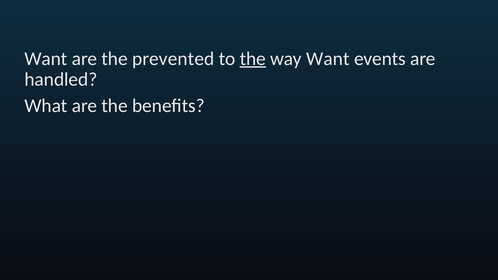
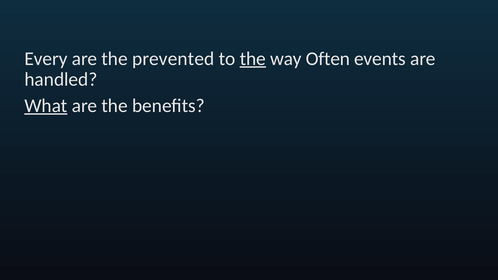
Want: Want -> Every (46, 59)
way Want: Want -> Often (328, 59)
What underline: none -> present (46, 106)
